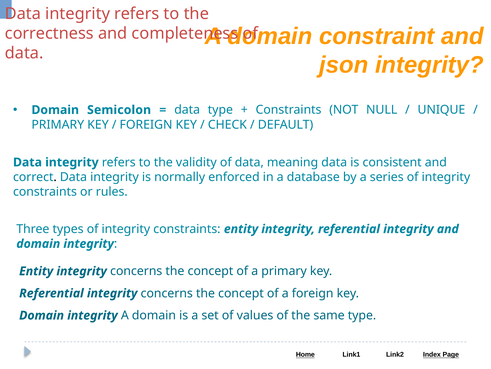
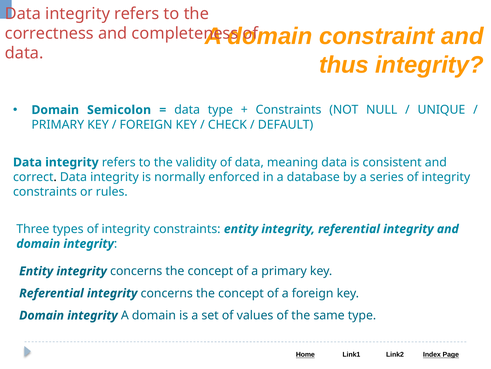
json: json -> thus (344, 65)
